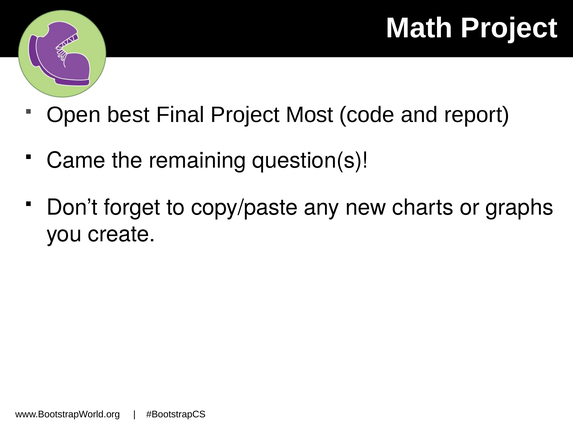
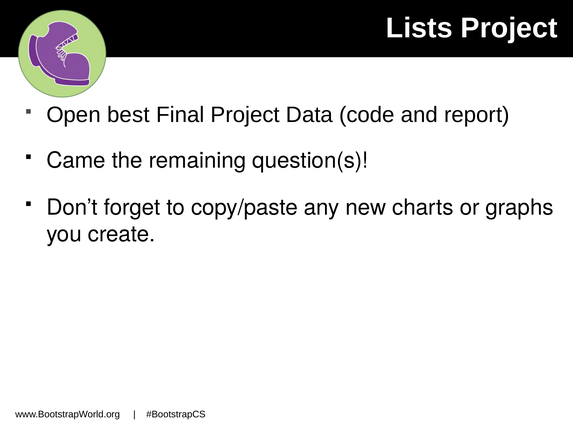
Math: Math -> Lists (419, 28)
Most: Most -> Data (309, 115)
